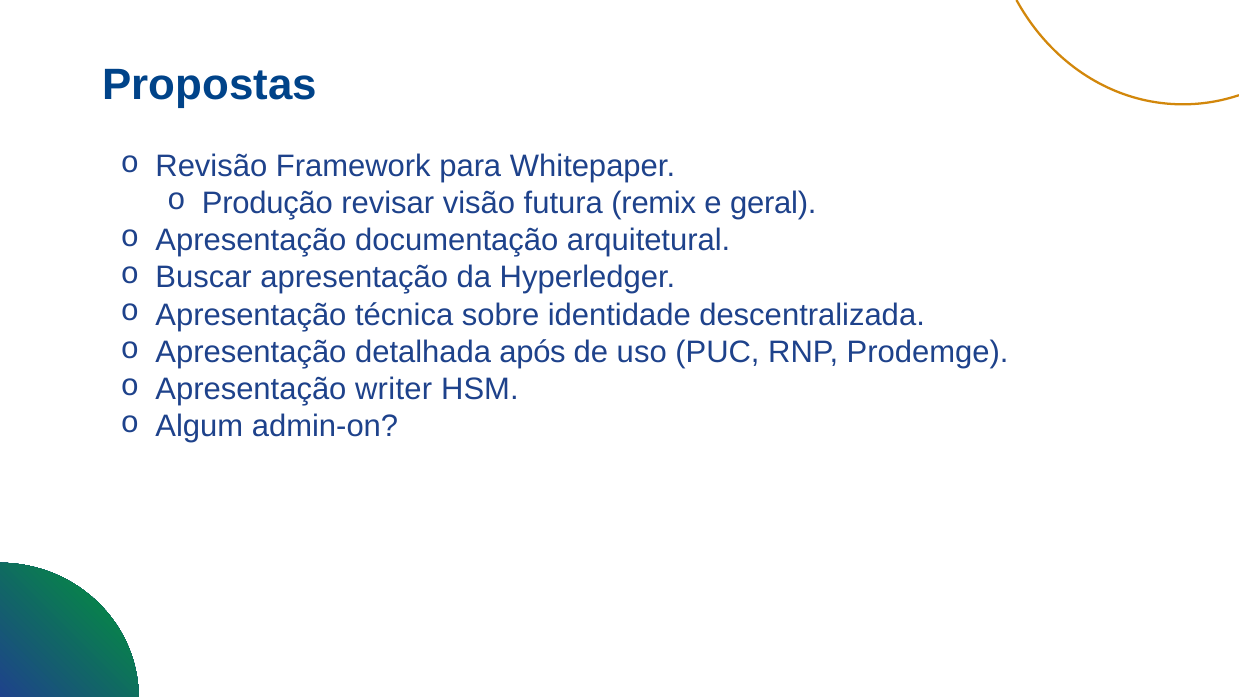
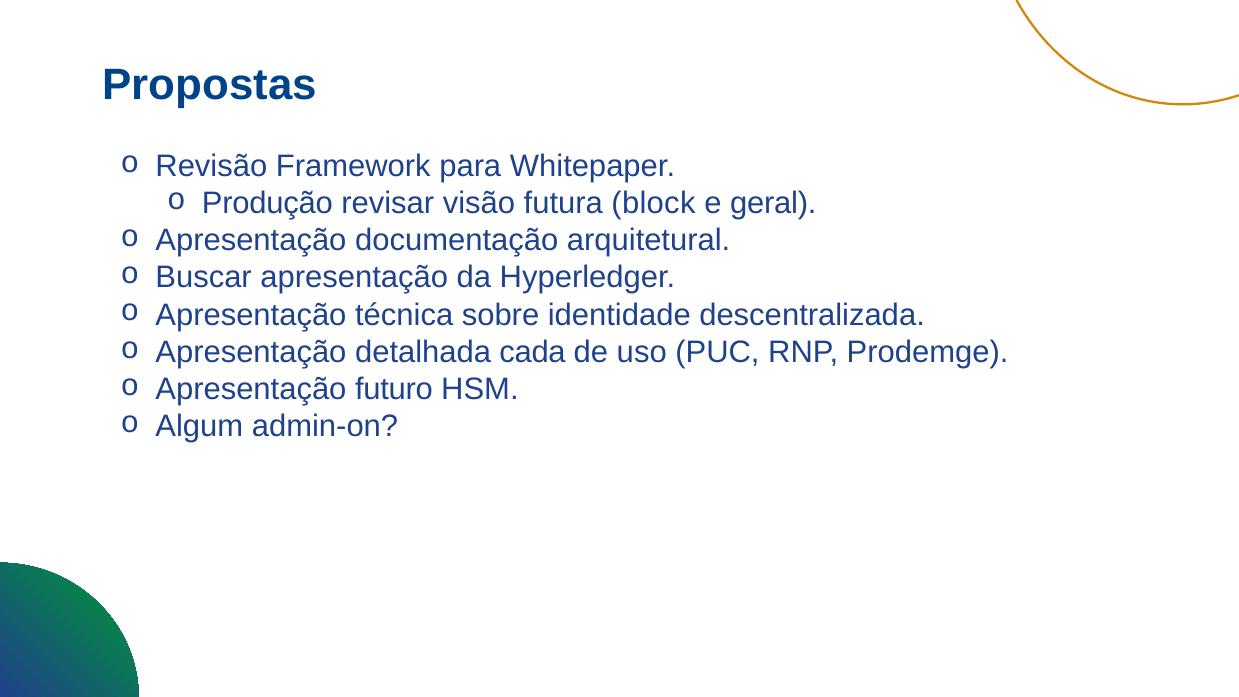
remix: remix -> block (653, 203)
após: após -> cada (533, 352)
writer: writer -> futuro (394, 389)
